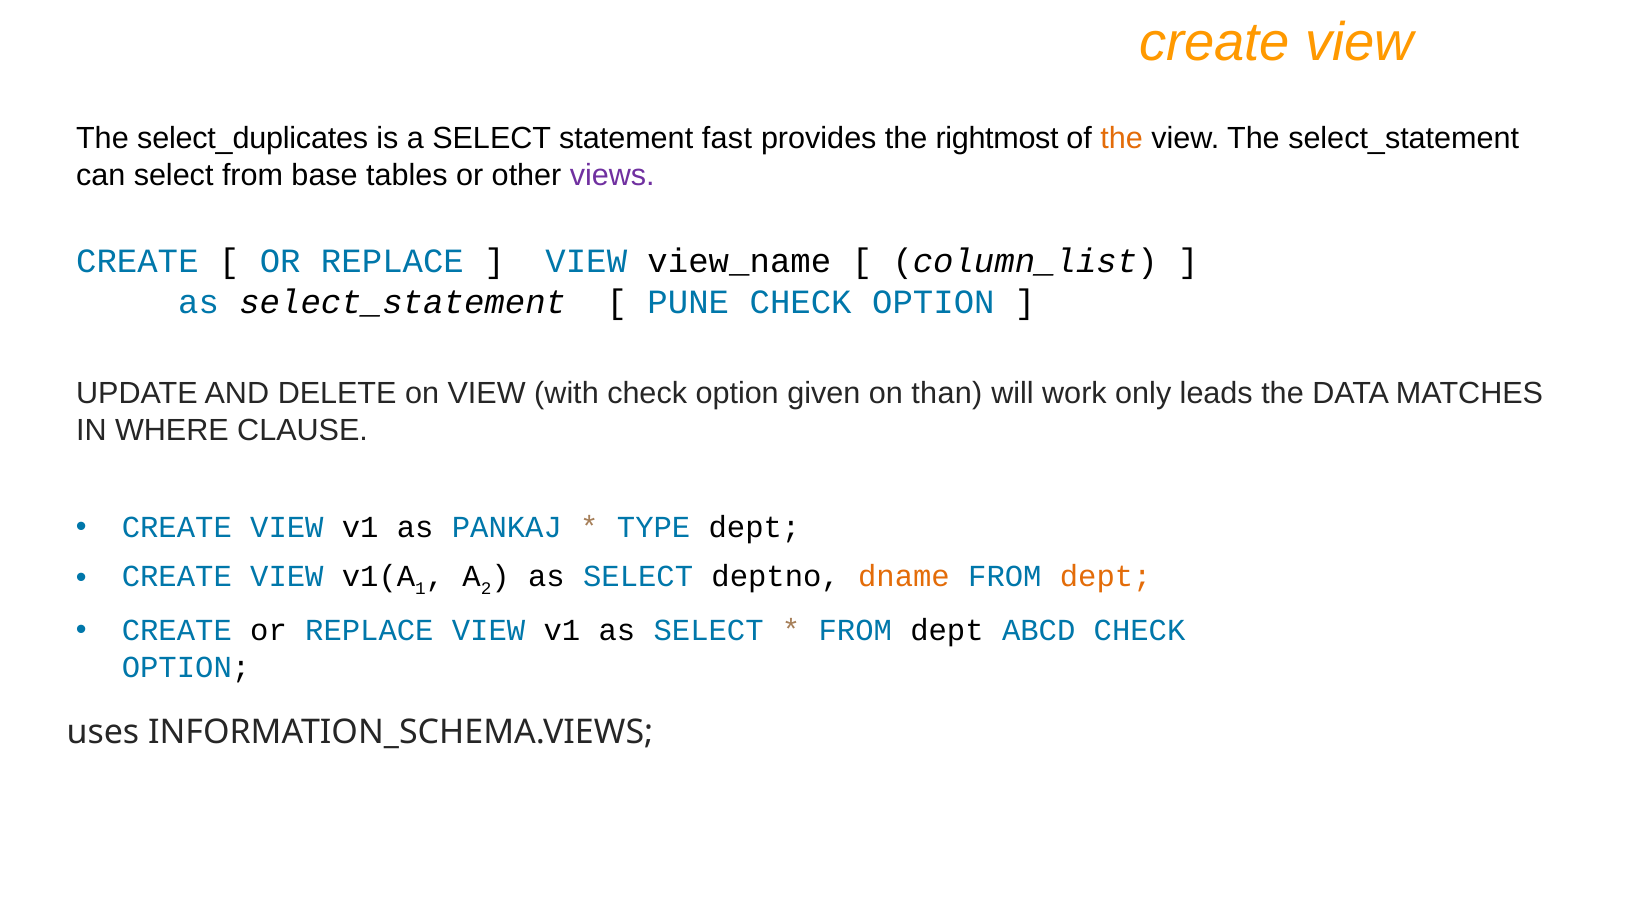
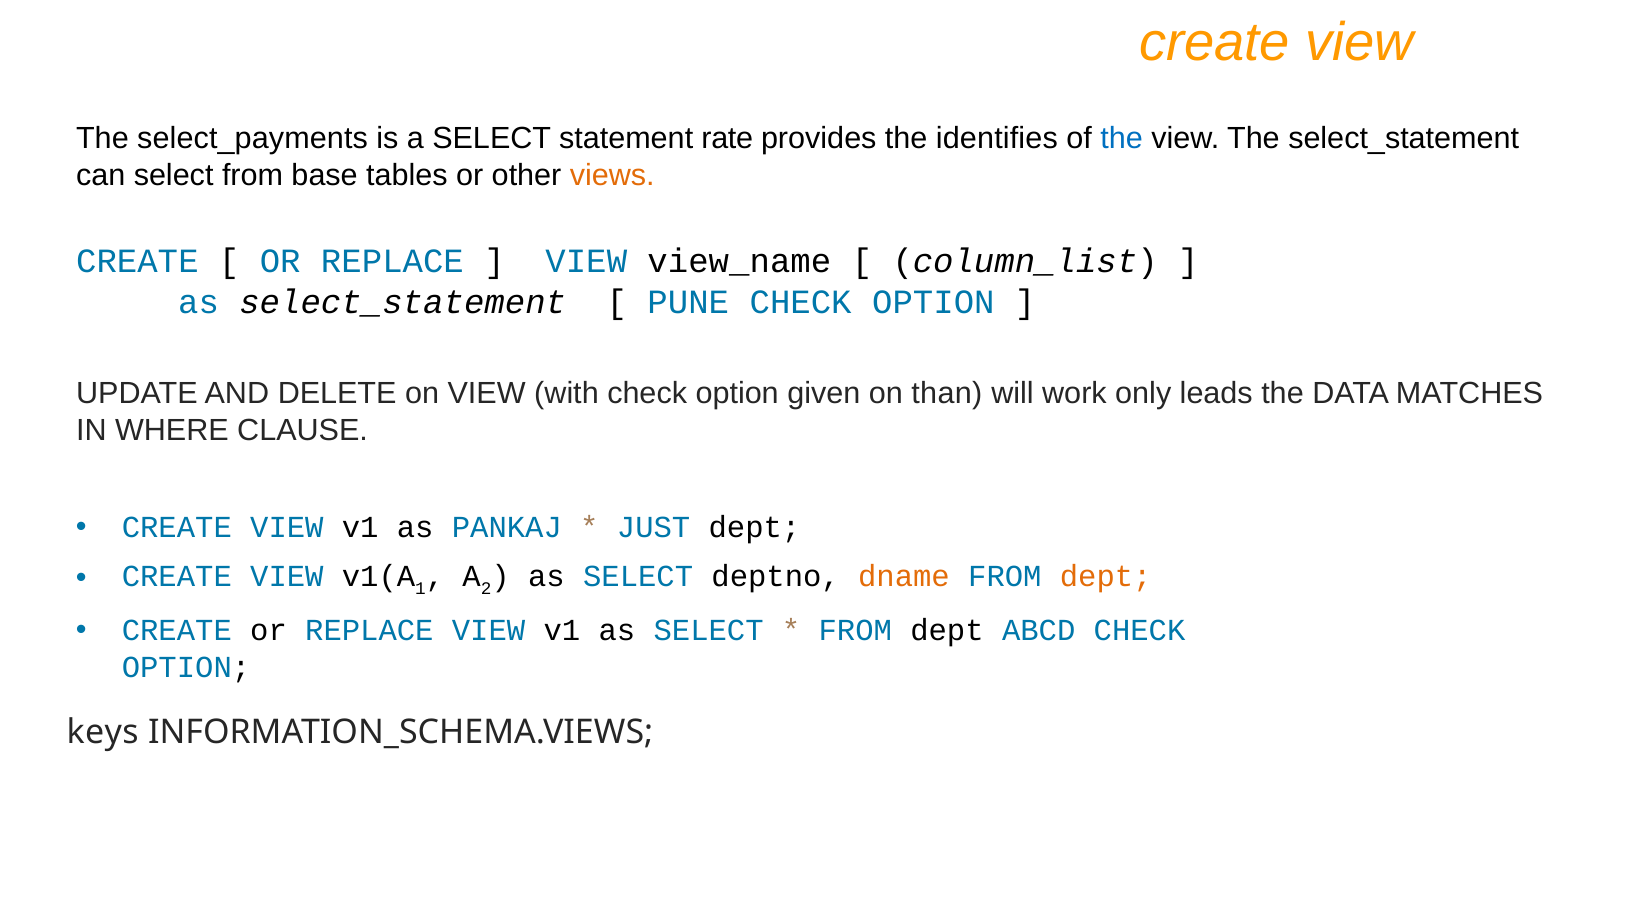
select_duplicates: select_duplicates -> select_payments (253, 138)
fast: fast -> rate (727, 138)
rightmost: rightmost -> identifies (997, 138)
the colour: orange -> blue (1122, 138)
views colour: purple -> orange (612, 175)
TYPE: TYPE -> JUST (654, 528)
uses: uses -> keys (103, 732)
